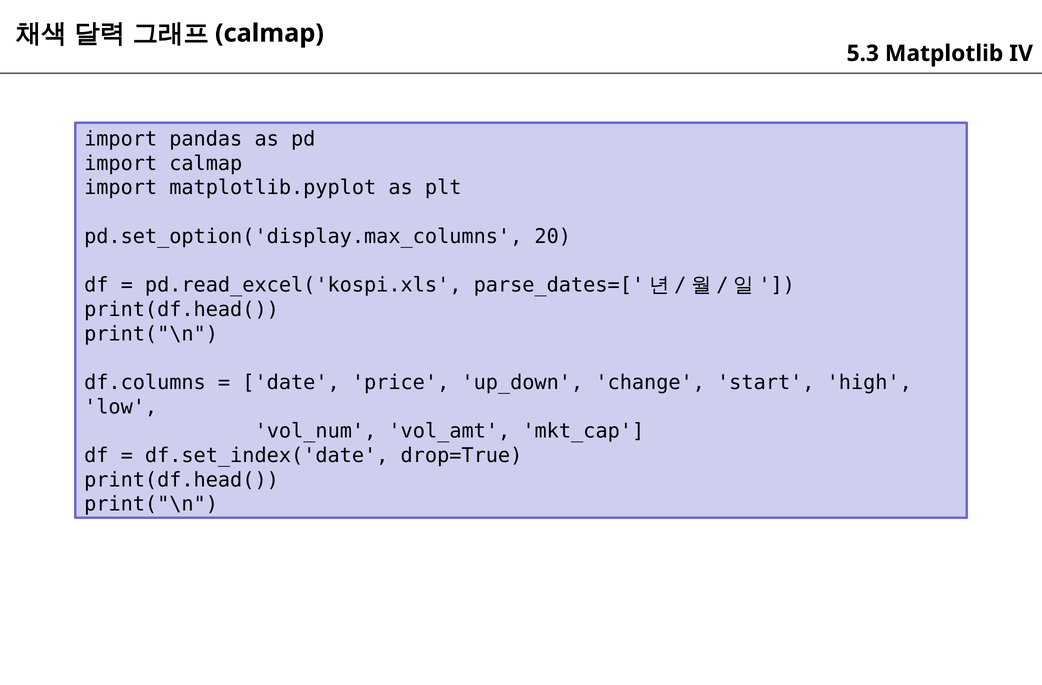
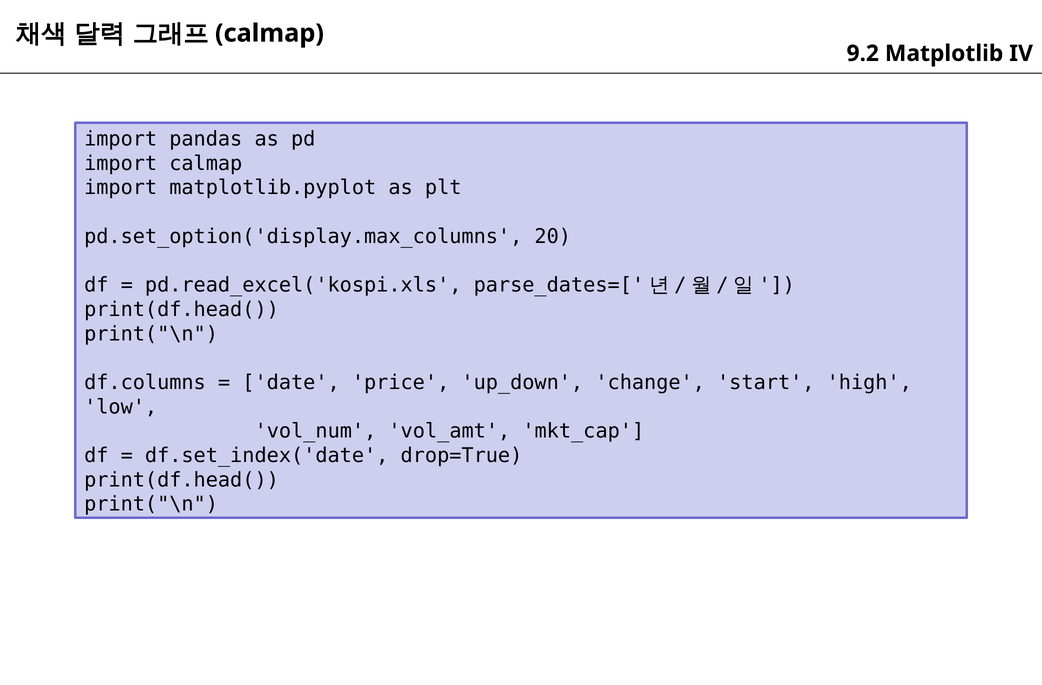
5.3: 5.3 -> 9.2 (863, 53)
